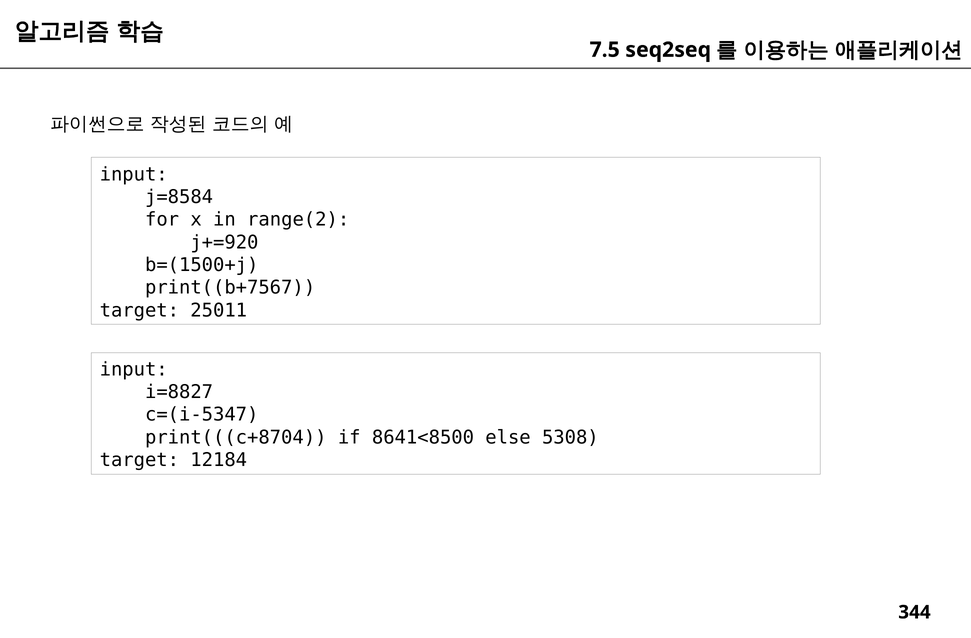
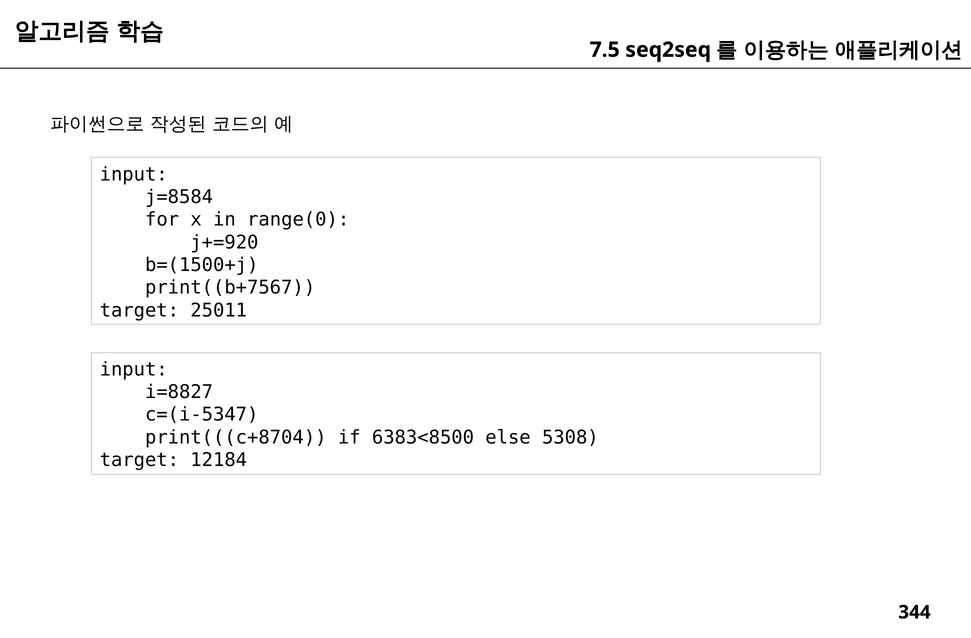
range(2: range(2 -> range(0 (298, 220)
8641<8500: 8641<8500 -> 6383<8500 (423, 437)
